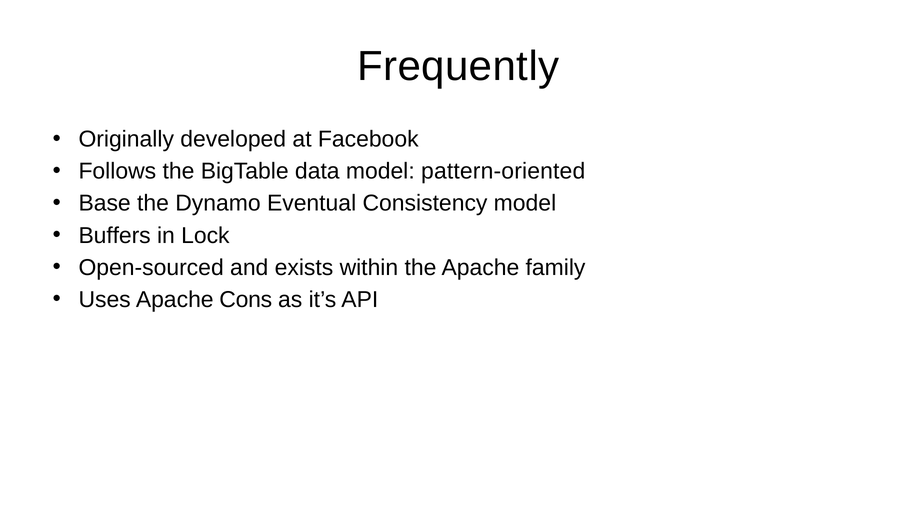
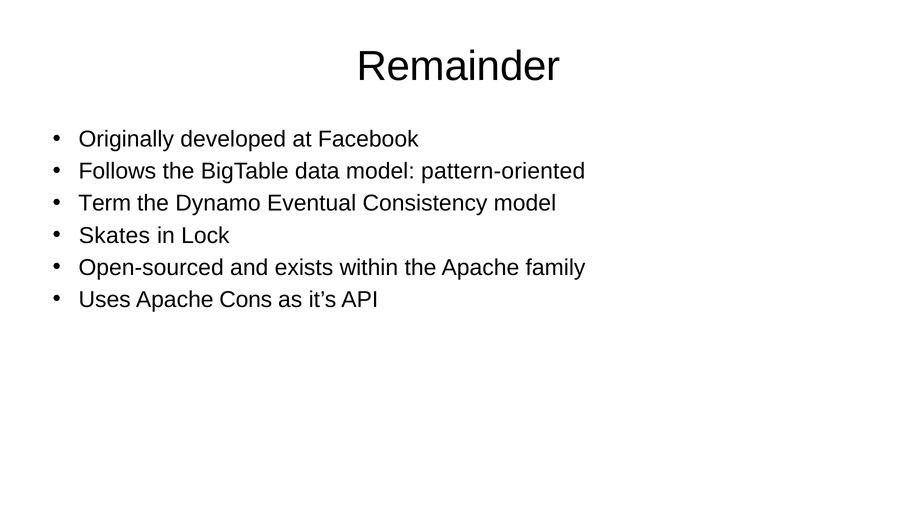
Frequently: Frequently -> Remainder (459, 67)
Base: Base -> Term (105, 203)
Buffers: Buffers -> Skates (114, 235)
